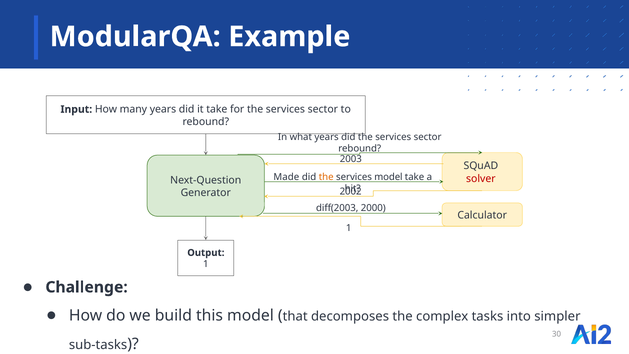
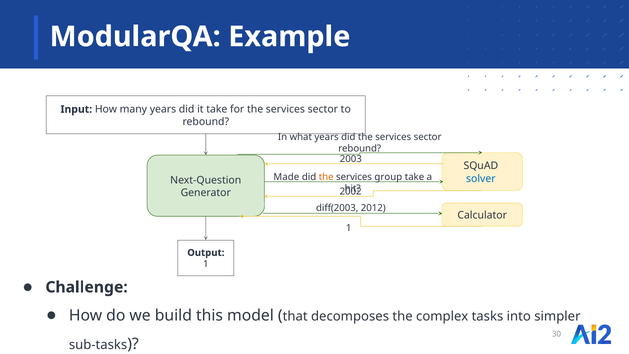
services model: model -> group (388, 177)
solver colour: red -> blue (481, 178)
2000: 2000 -> 2012 (373, 208)
